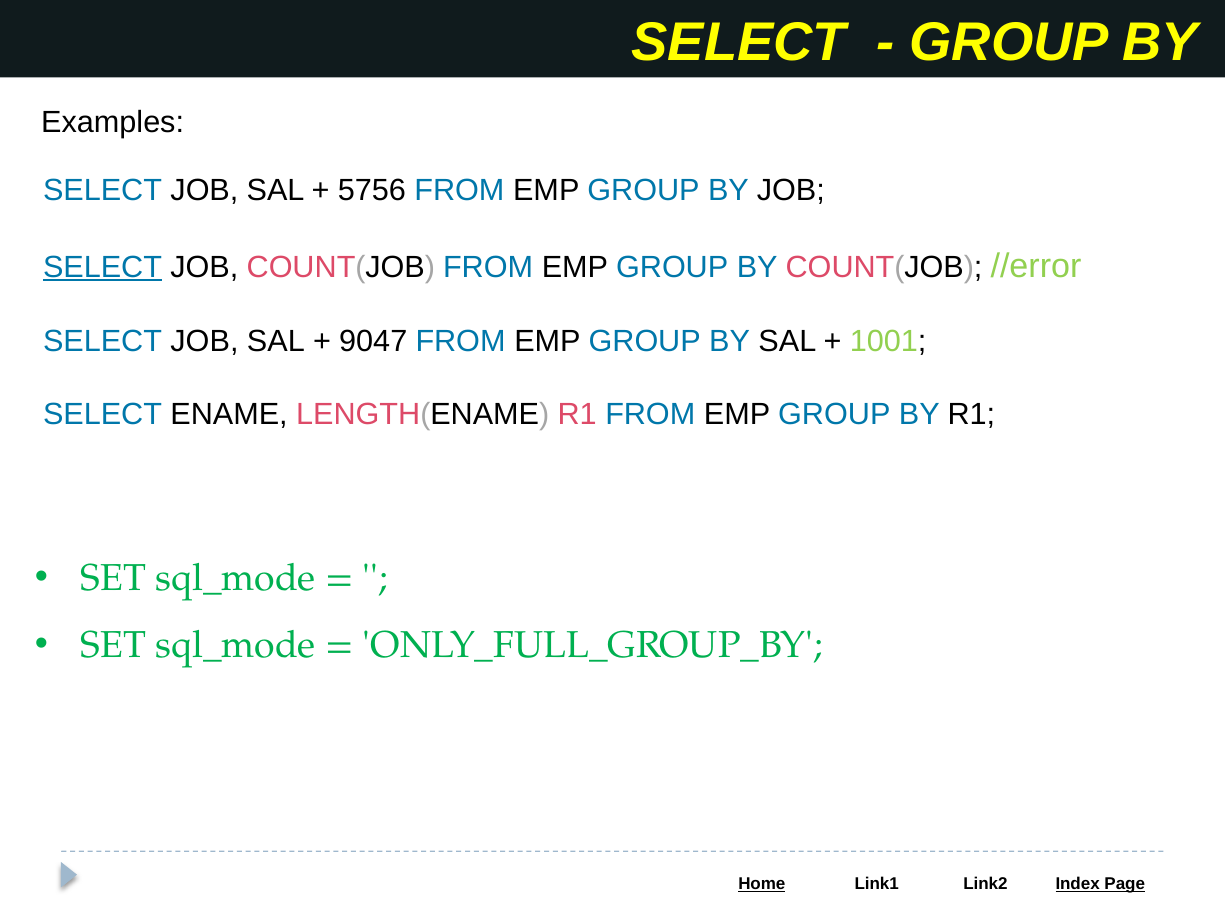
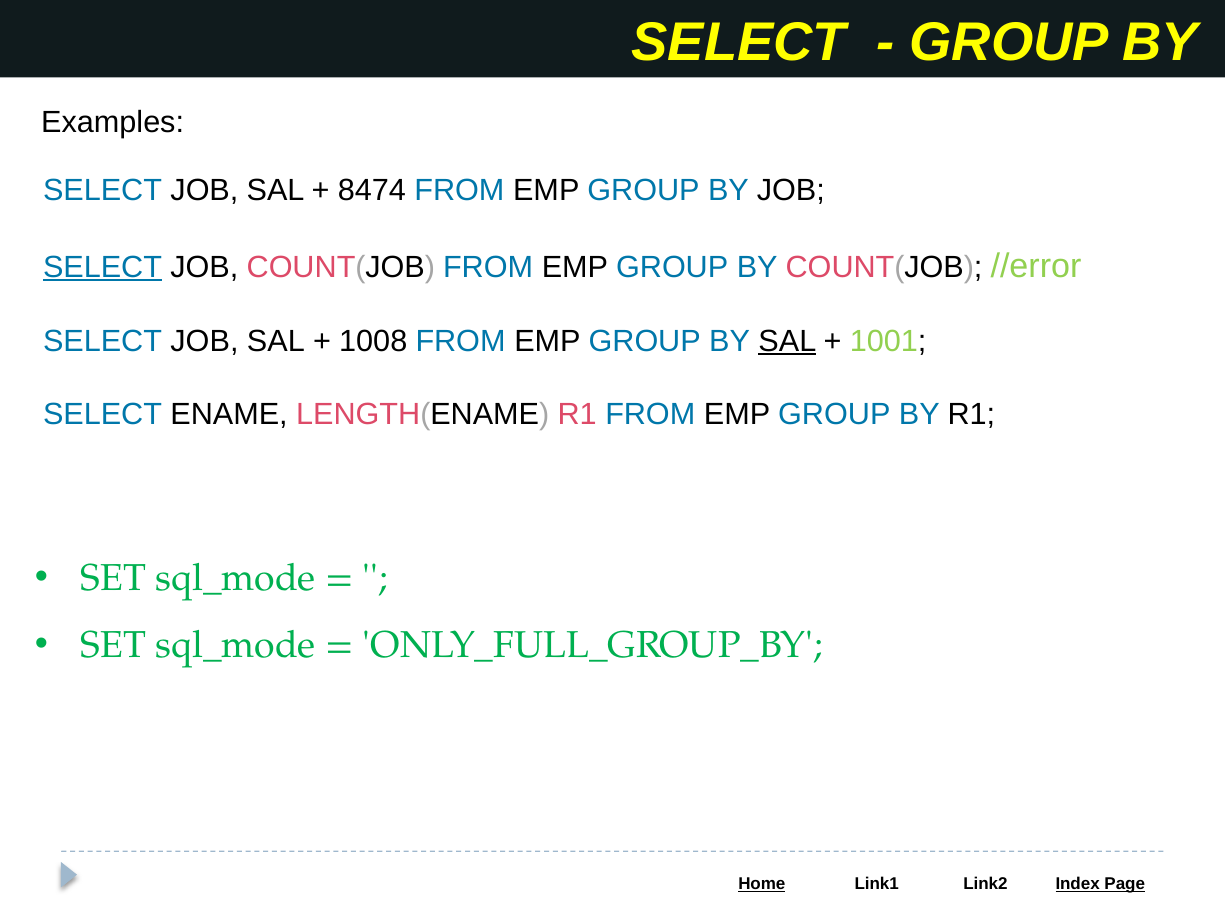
5756: 5756 -> 8474 (372, 190)
9047: 9047 -> 1008 (373, 341)
SAL underline: none -> present (787, 341)
